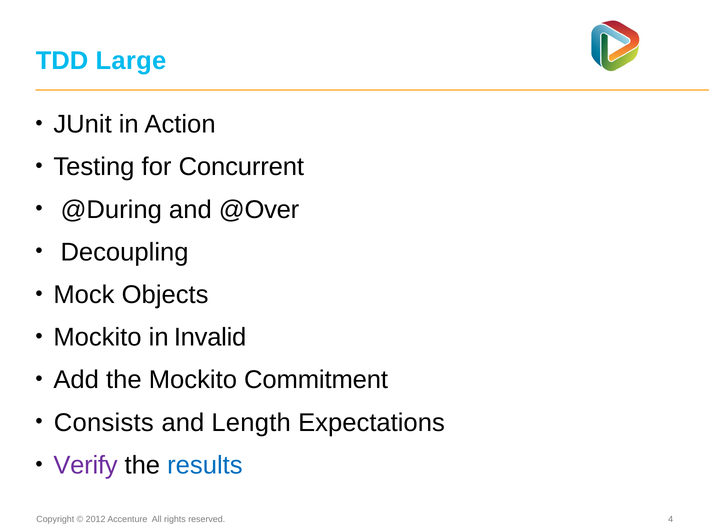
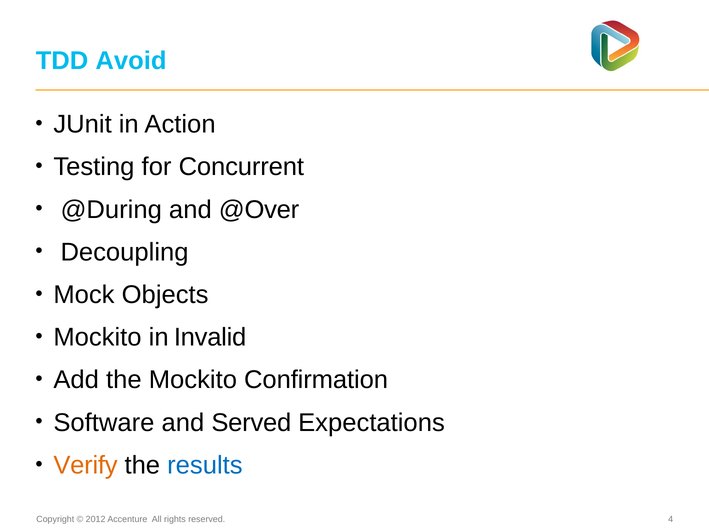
Large: Large -> Avoid (131, 61)
Commitment: Commitment -> Confirmation (316, 380)
Consists: Consists -> Software (104, 422)
Length: Length -> Served (251, 422)
Verify colour: purple -> orange (86, 465)
